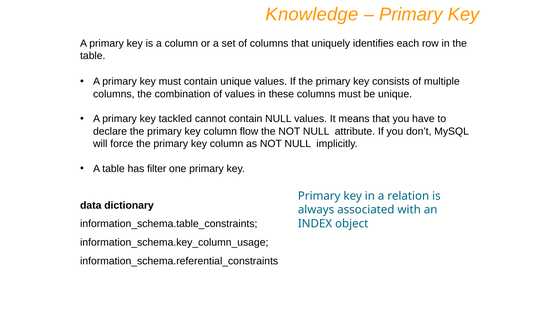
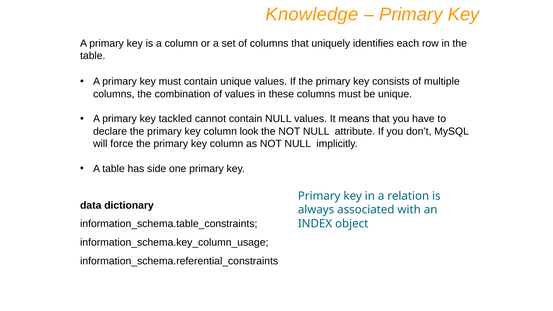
flow: flow -> look (249, 131)
filter: filter -> side (157, 169)
